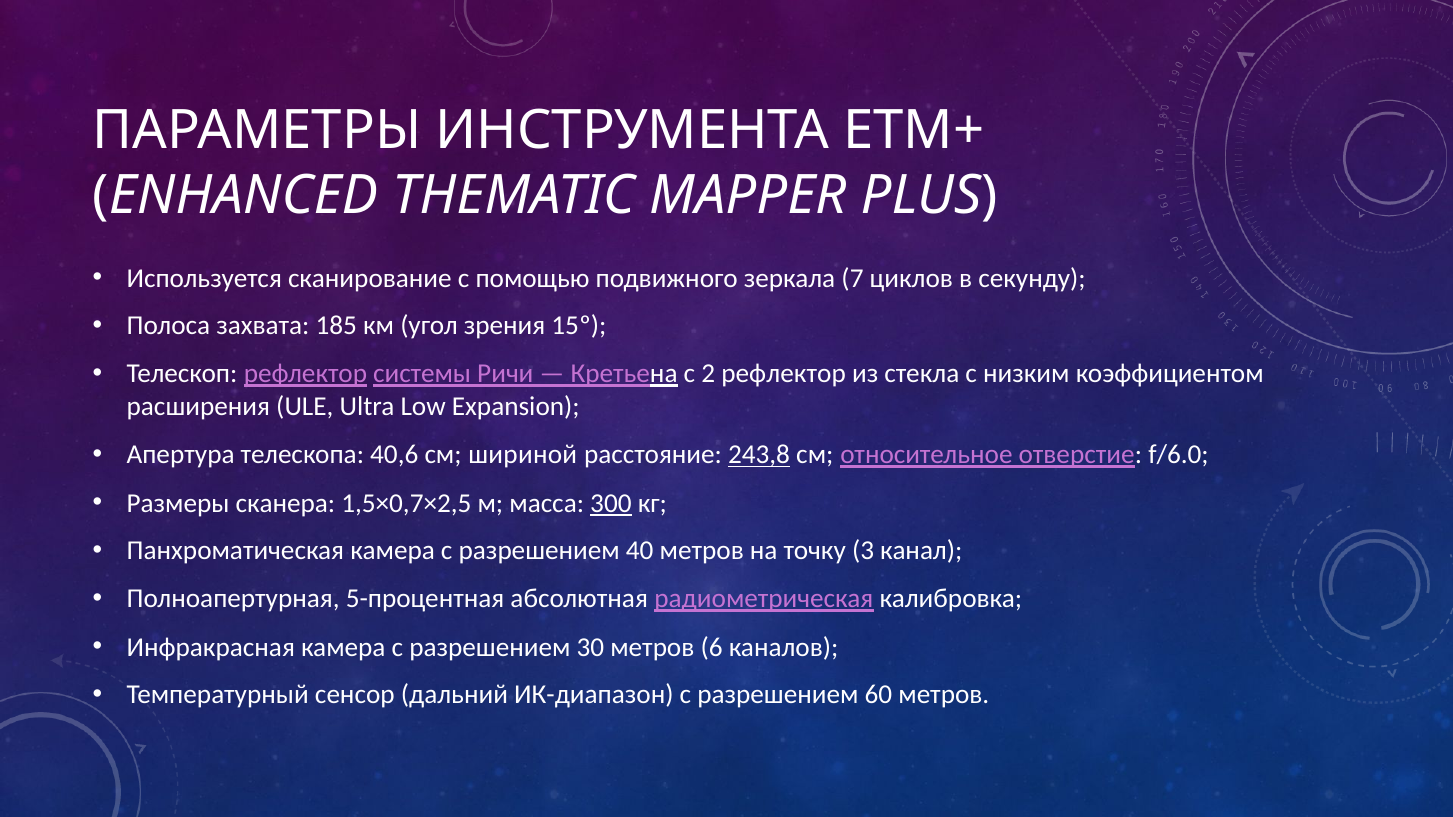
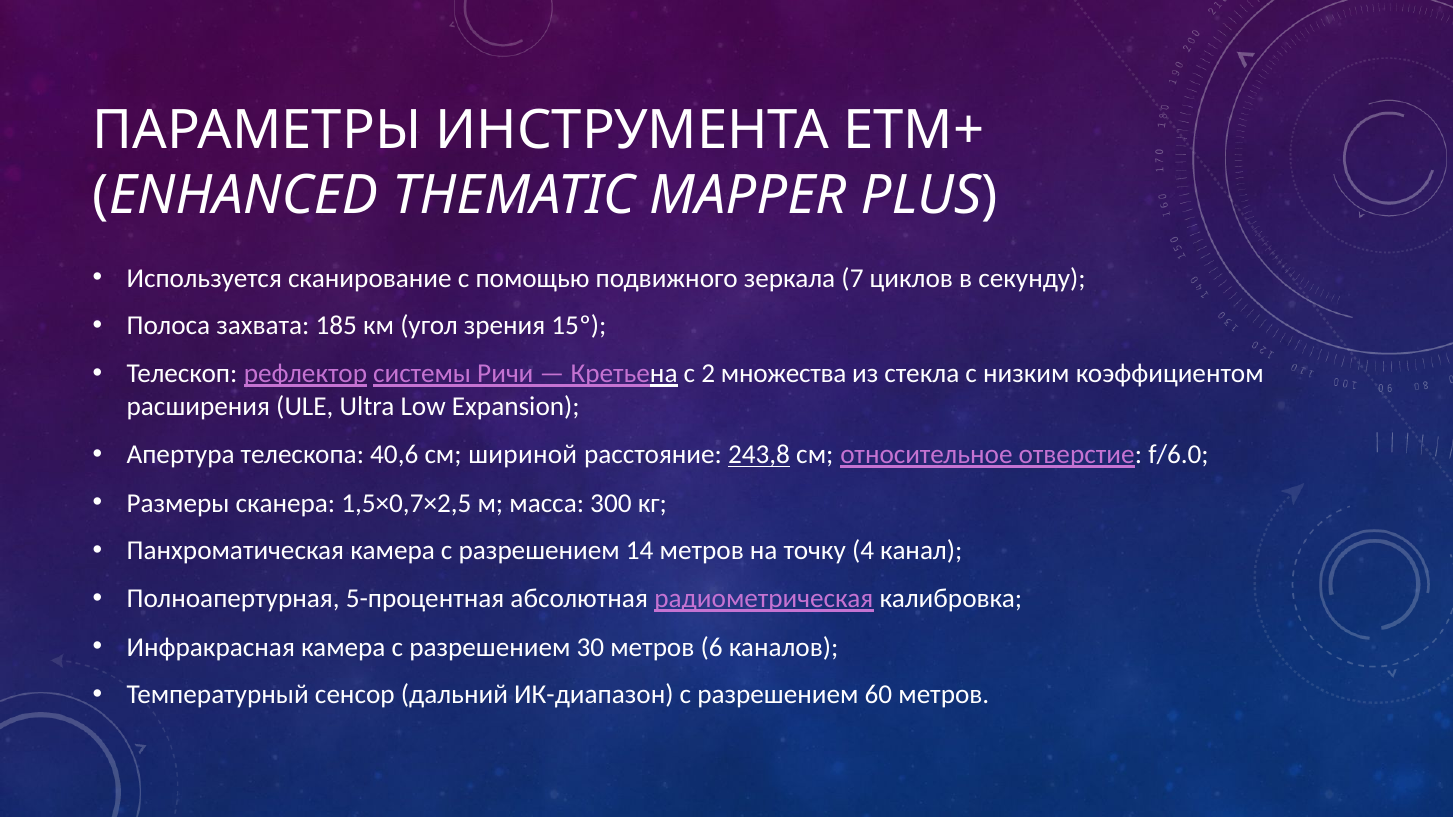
2 рефлектор: рефлектор -> множества (784, 374)
300 underline: present -> none (611, 503)
40: 40 -> 14 (640, 551)
3: 3 -> 4 (863, 551)
